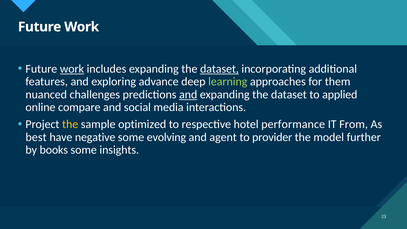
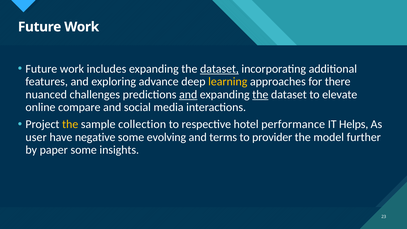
work underline: present -> none (72, 69)
learning colour: light green -> yellow (228, 82)
them: them -> there (338, 82)
the underline: none -> present (260, 94)
applied: applied -> elevate (340, 94)
optimized: optimized -> collection (142, 124)
From: From -> Helps (354, 124)
best: best -> user (36, 137)
agent: agent -> terms (223, 137)
books: books -> paper (54, 150)
